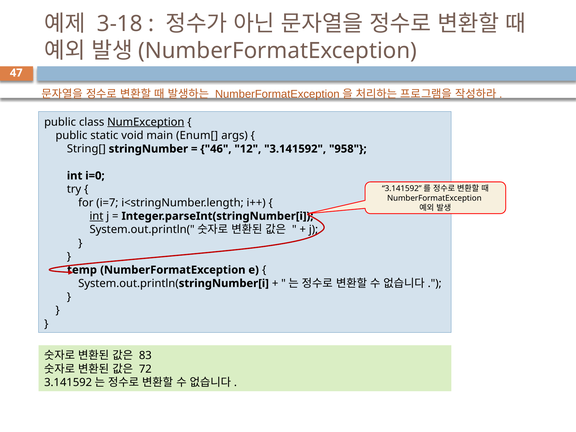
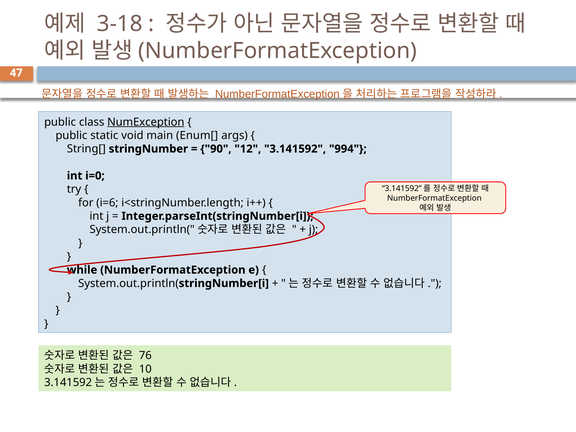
46: 46 -> 90 (216, 149)
958: 958 -> 994 (348, 149)
i=7: i=7 -> i=6 (107, 203)
int underline: present -> none (96, 216)
temp: temp -> while (82, 270)
83: 83 -> 76 (145, 356)
72: 72 -> 10 (145, 369)
